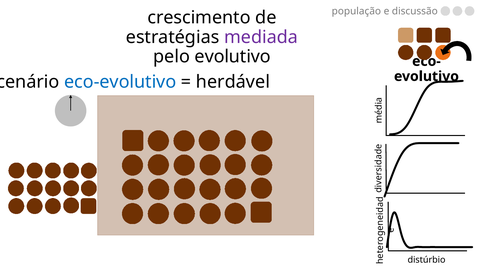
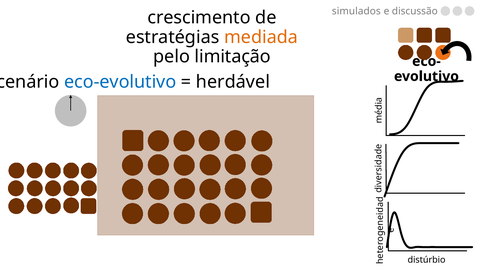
população: população -> simulados (356, 11)
mediada colour: purple -> orange (261, 37)
pelo evolutivo: evolutivo -> limitação (233, 57)
